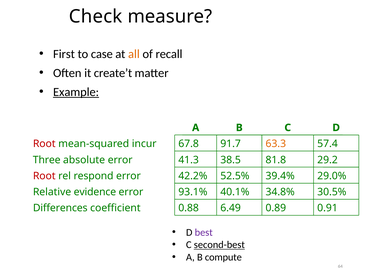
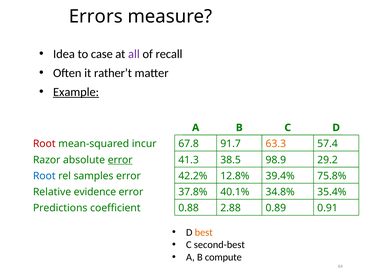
Check: Check -> Errors (96, 17)
First: First -> Idea (64, 54)
all colour: orange -> purple (134, 54)
create’t: create’t -> rather’t (113, 73)
Three: Three -> Razor (47, 160)
error underline: none -> present (120, 160)
81.8: 81.8 -> 98.9 (276, 160)
Root colour: red -> blue (44, 176)
respond: respond -> samples (94, 176)
52.5%: 52.5% -> 12.8% (235, 176)
29.0%: 29.0% -> 75.8% (332, 176)
93.1%: 93.1% -> 37.8% (193, 192)
30.5%: 30.5% -> 35.4% (332, 192)
Differences: Differences -> Predictions (60, 208)
6.49: 6.49 -> 2.88 (231, 208)
best colour: purple -> orange (204, 232)
second-best underline: present -> none (219, 245)
